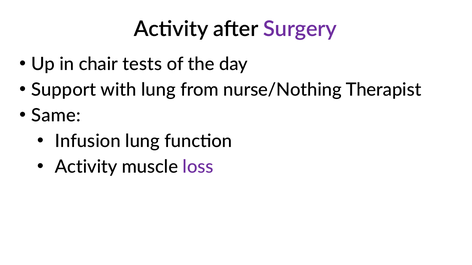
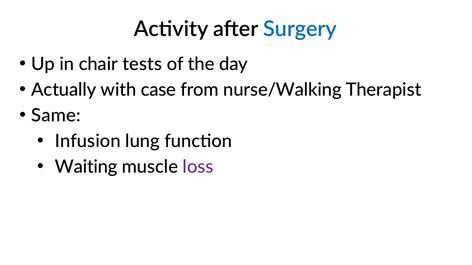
Surgery colour: purple -> blue (300, 29)
Support: Support -> Actually (64, 90)
with lung: lung -> case (158, 90)
nurse/Nothing: nurse/Nothing -> nurse/Walking (283, 90)
Activity: Activity -> Waiting (86, 167)
